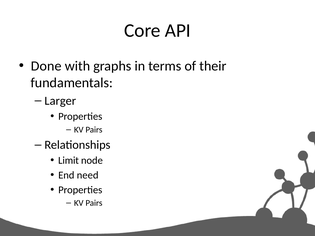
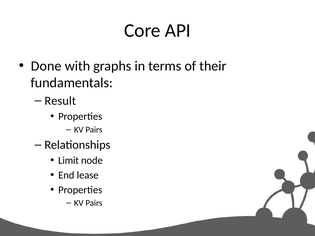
Larger: Larger -> Result (60, 101)
need: need -> lease (88, 175)
